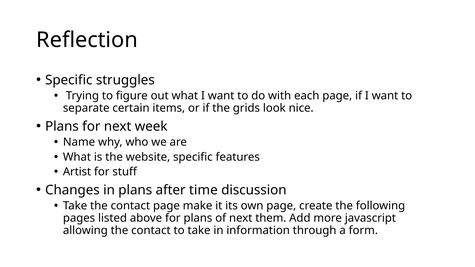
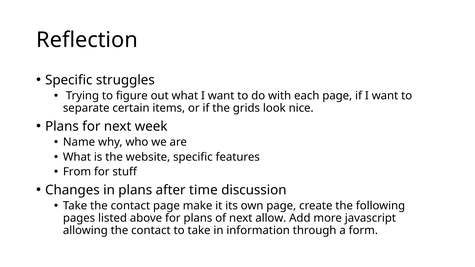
Artist: Artist -> From (77, 172)
them: them -> allow (271, 218)
